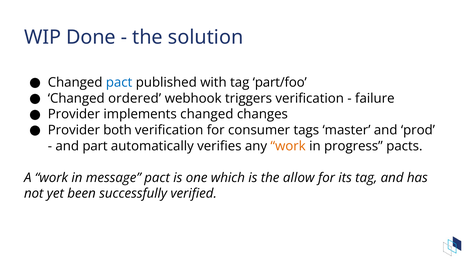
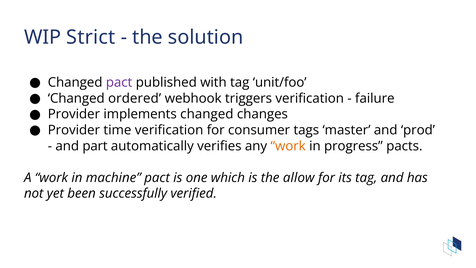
Done: Done -> Strict (91, 37)
pact colour: blue -> purple (119, 82)
part/foo: part/foo -> unit/foo (280, 82)
both: both -> time (117, 130)
message: message -> machine (113, 178)
